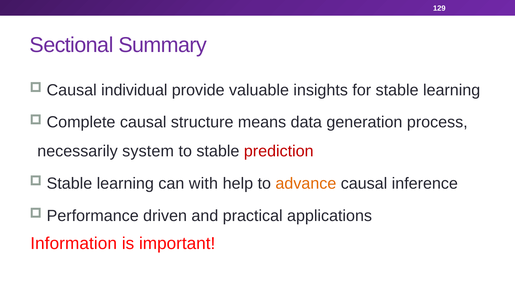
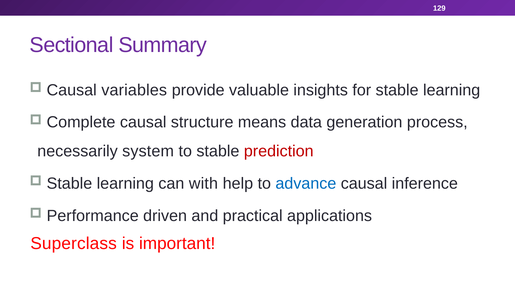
individual: individual -> variables (134, 90)
advance colour: orange -> blue (306, 183)
Information: Information -> Superclass (74, 243)
